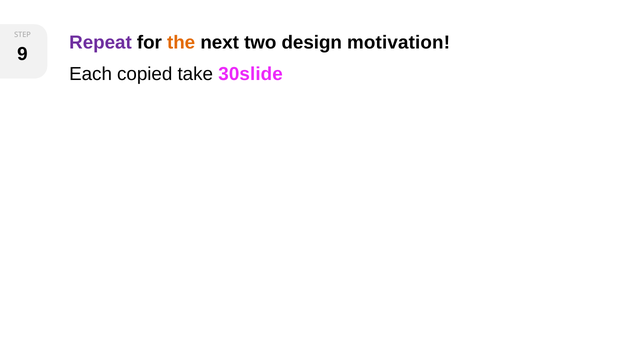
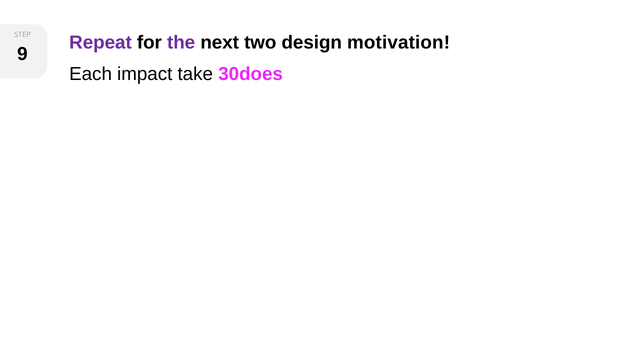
the colour: orange -> purple (181, 43)
copied: copied -> impact (145, 74)
30slide: 30slide -> 30does (251, 74)
